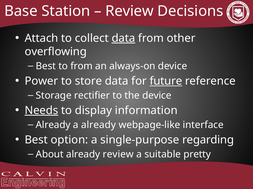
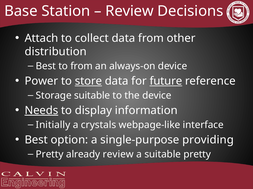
data underline: present -> none (123, 38)
overflowing: overflowing -> distribution (56, 52)
store underline: none -> present (88, 81)
Storage rectifier: rectifier -> suitable (92, 96)
Already: Already -> Initially (53, 125)
a already: already -> crystals (99, 125)
regarding: regarding -> providing (208, 140)
About: About -> Pretty (50, 155)
